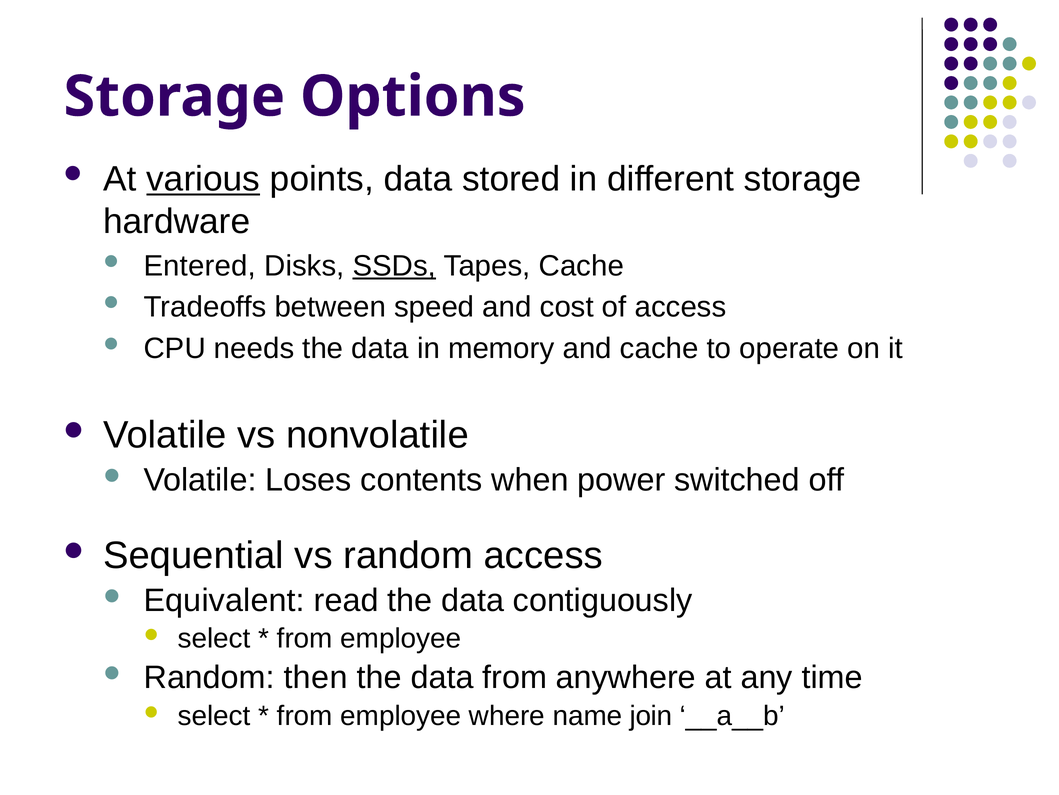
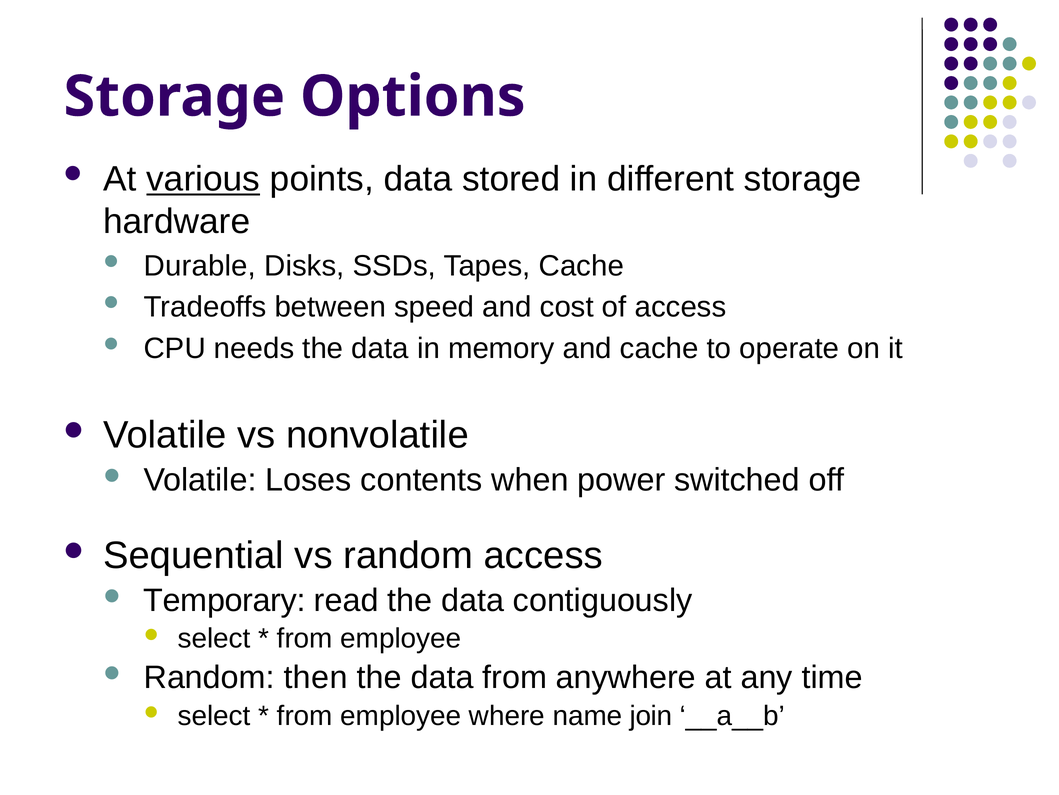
Entered: Entered -> Durable (200, 266)
SSDs underline: present -> none (394, 266)
Equivalent: Equivalent -> Temporary (225, 600)
